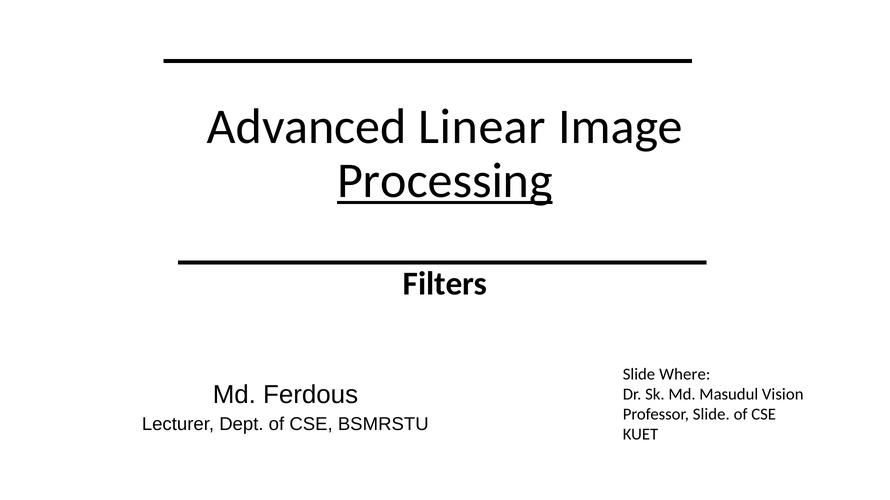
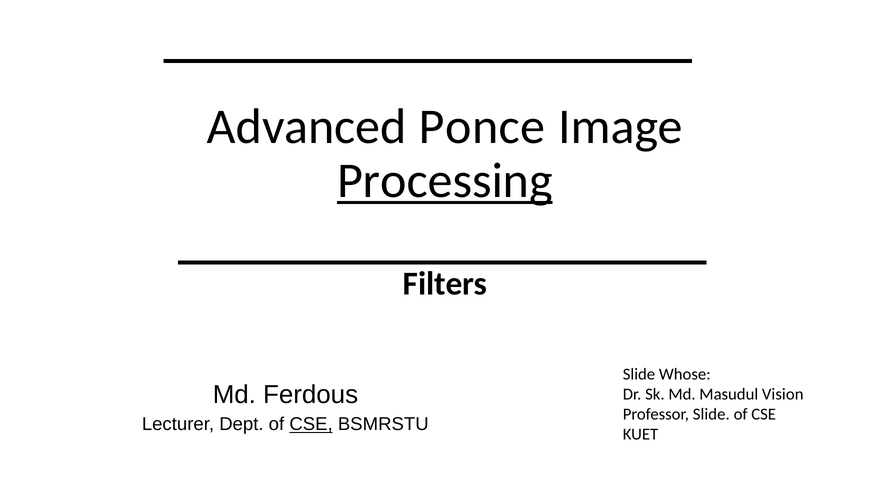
Linear: Linear -> Ponce (482, 127)
Where: Where -> Whose (685, 375)
CSE underline: none -> present (311, 425)
